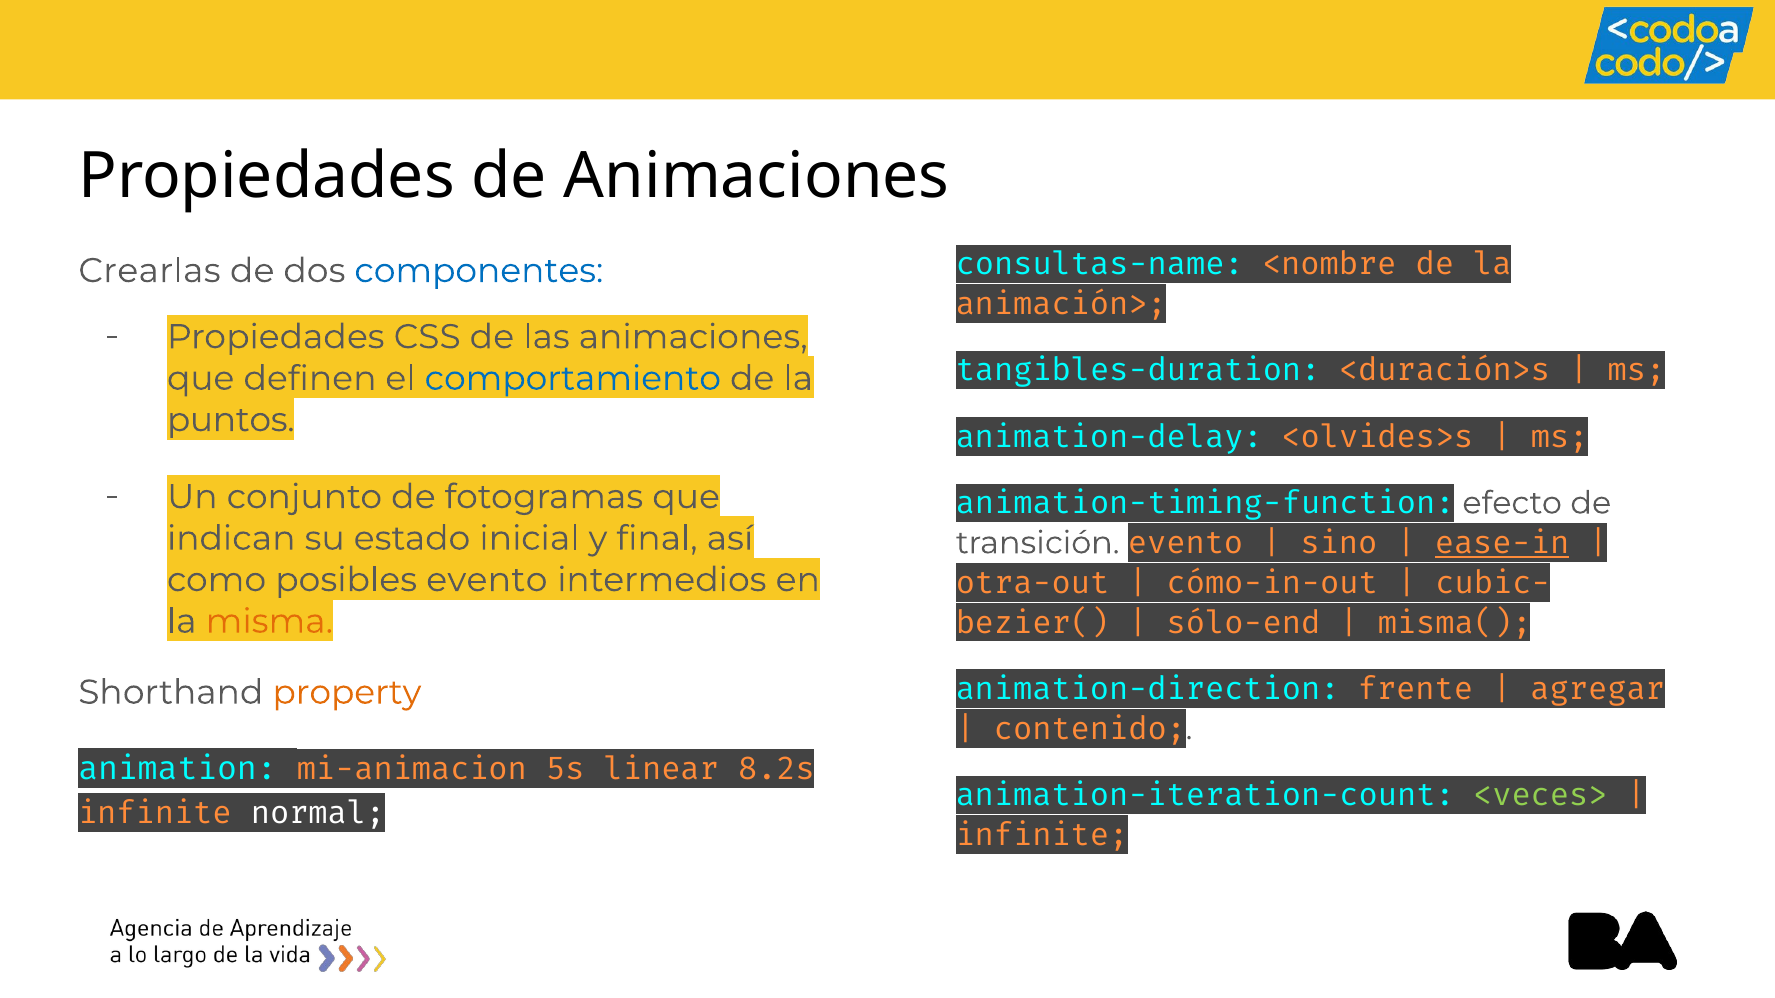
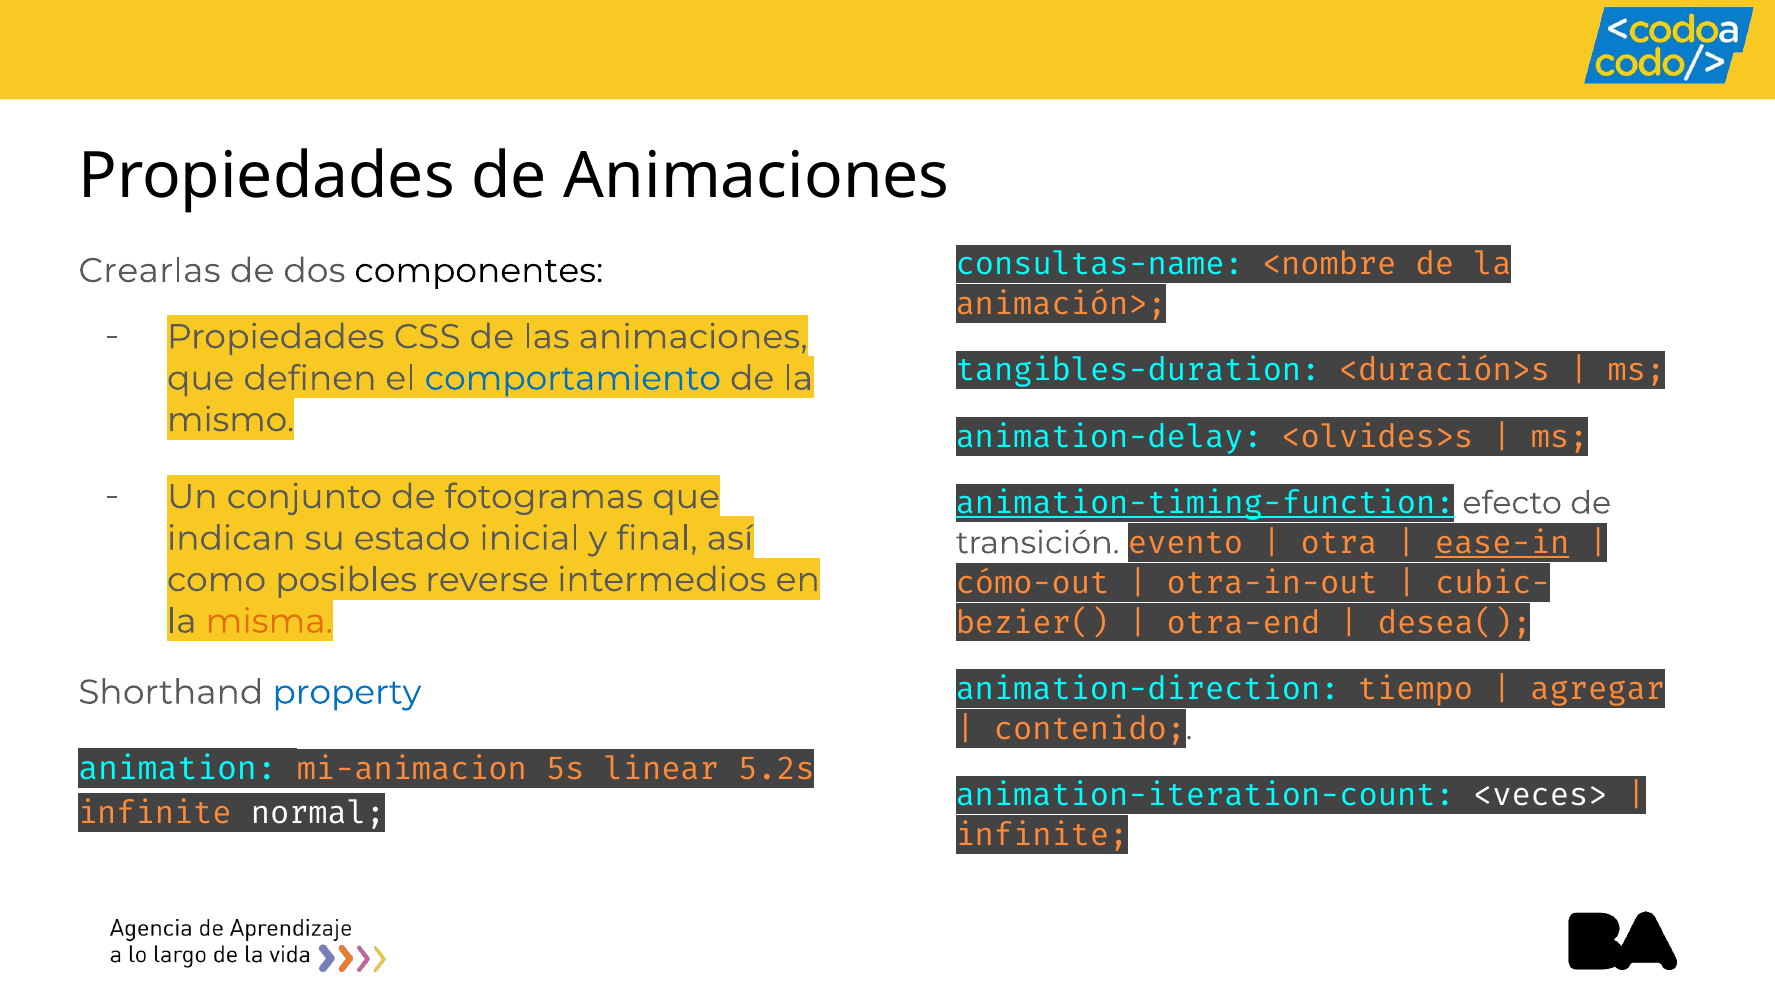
componentes colour: blue -> black (479, 271)
puntos: puntos -> mismo (231, 420)
animation-timing-function underline: none -> present (1205, 503)
sino: sino -> otra (1339, 543)
otra-out: otra-out -> cómo-out (1033, 583)
cómo-in-out: cómo-in-out -> otra-in-out (1272, 583)
posibles evento: evento -> reverse (487, 580)
sólo-end: sólo-end -> otra-end (1244, 623)
misma(: misma( -> desea( (1455, 623)
frente: frente -> tiempo (1415, 689)
property colour: orange -> blue (347, 693)
8.2s: 8.2s -> 5.2s (777, 769)
<veces> colour: light green -> white (1540, 795)
